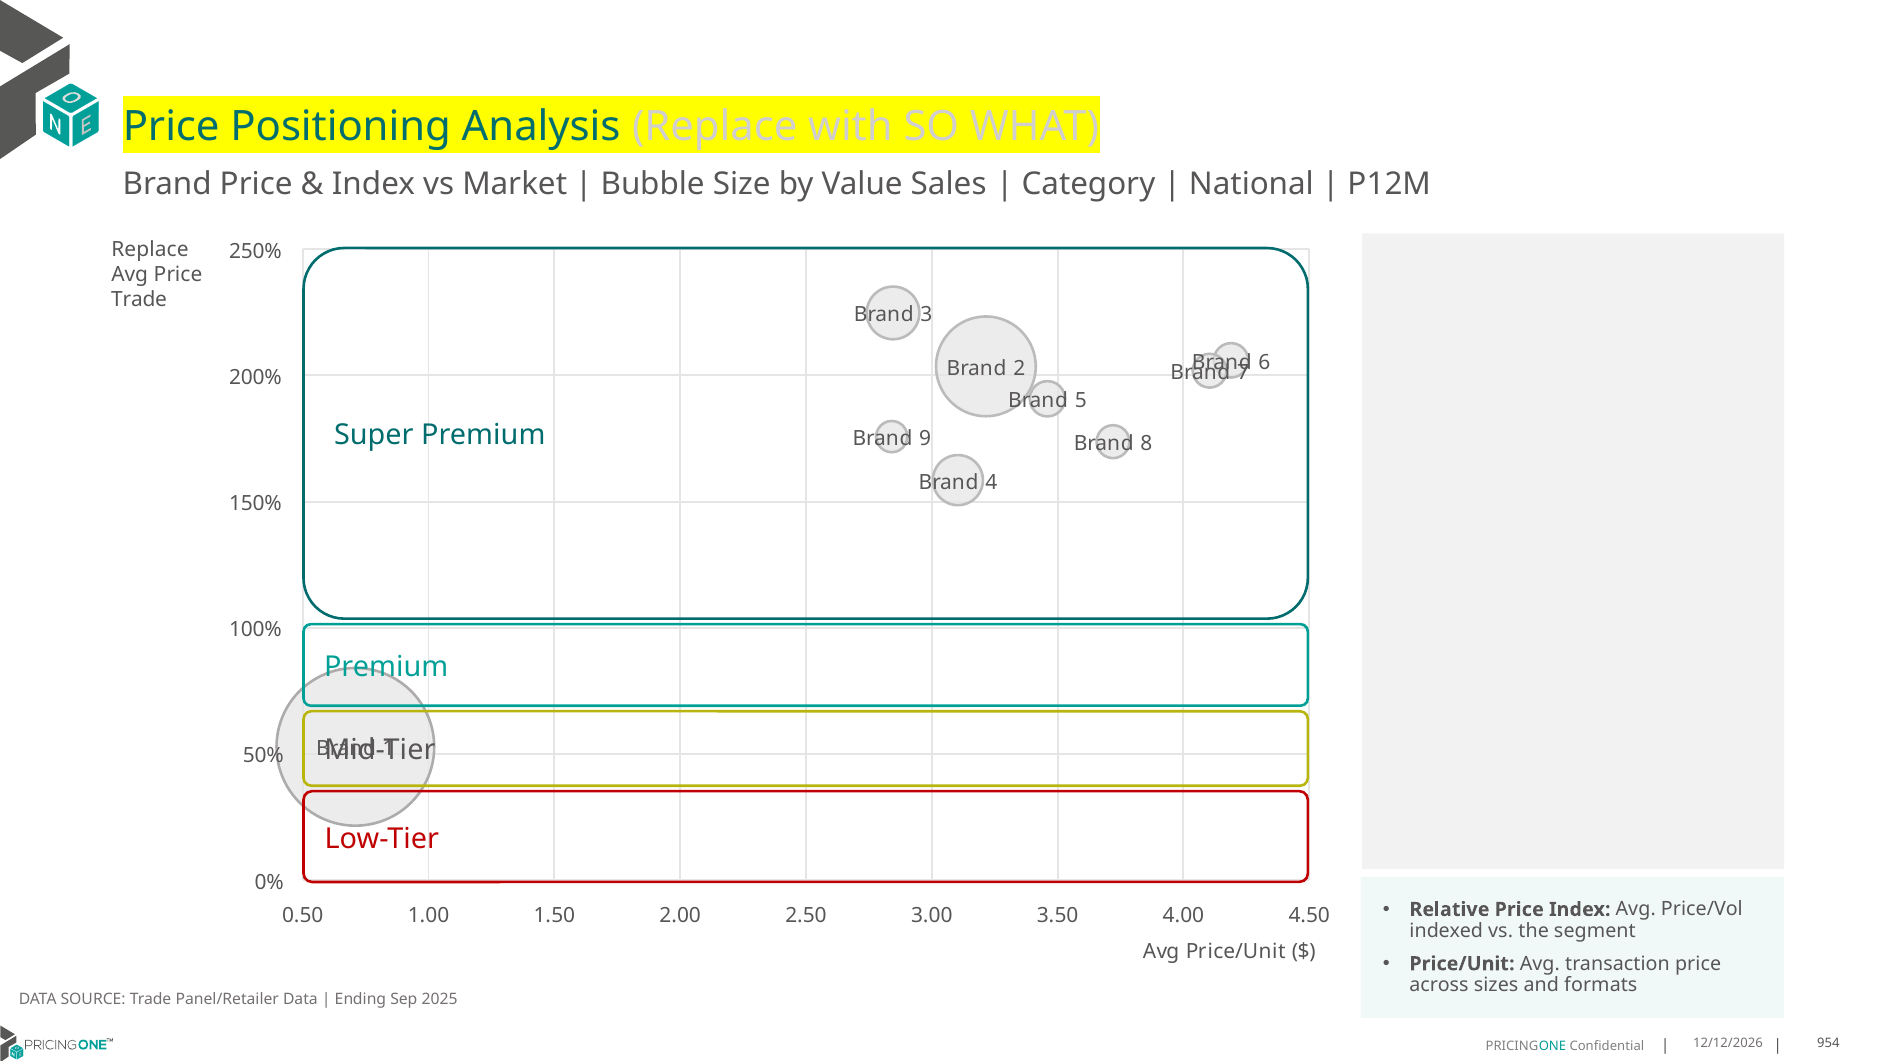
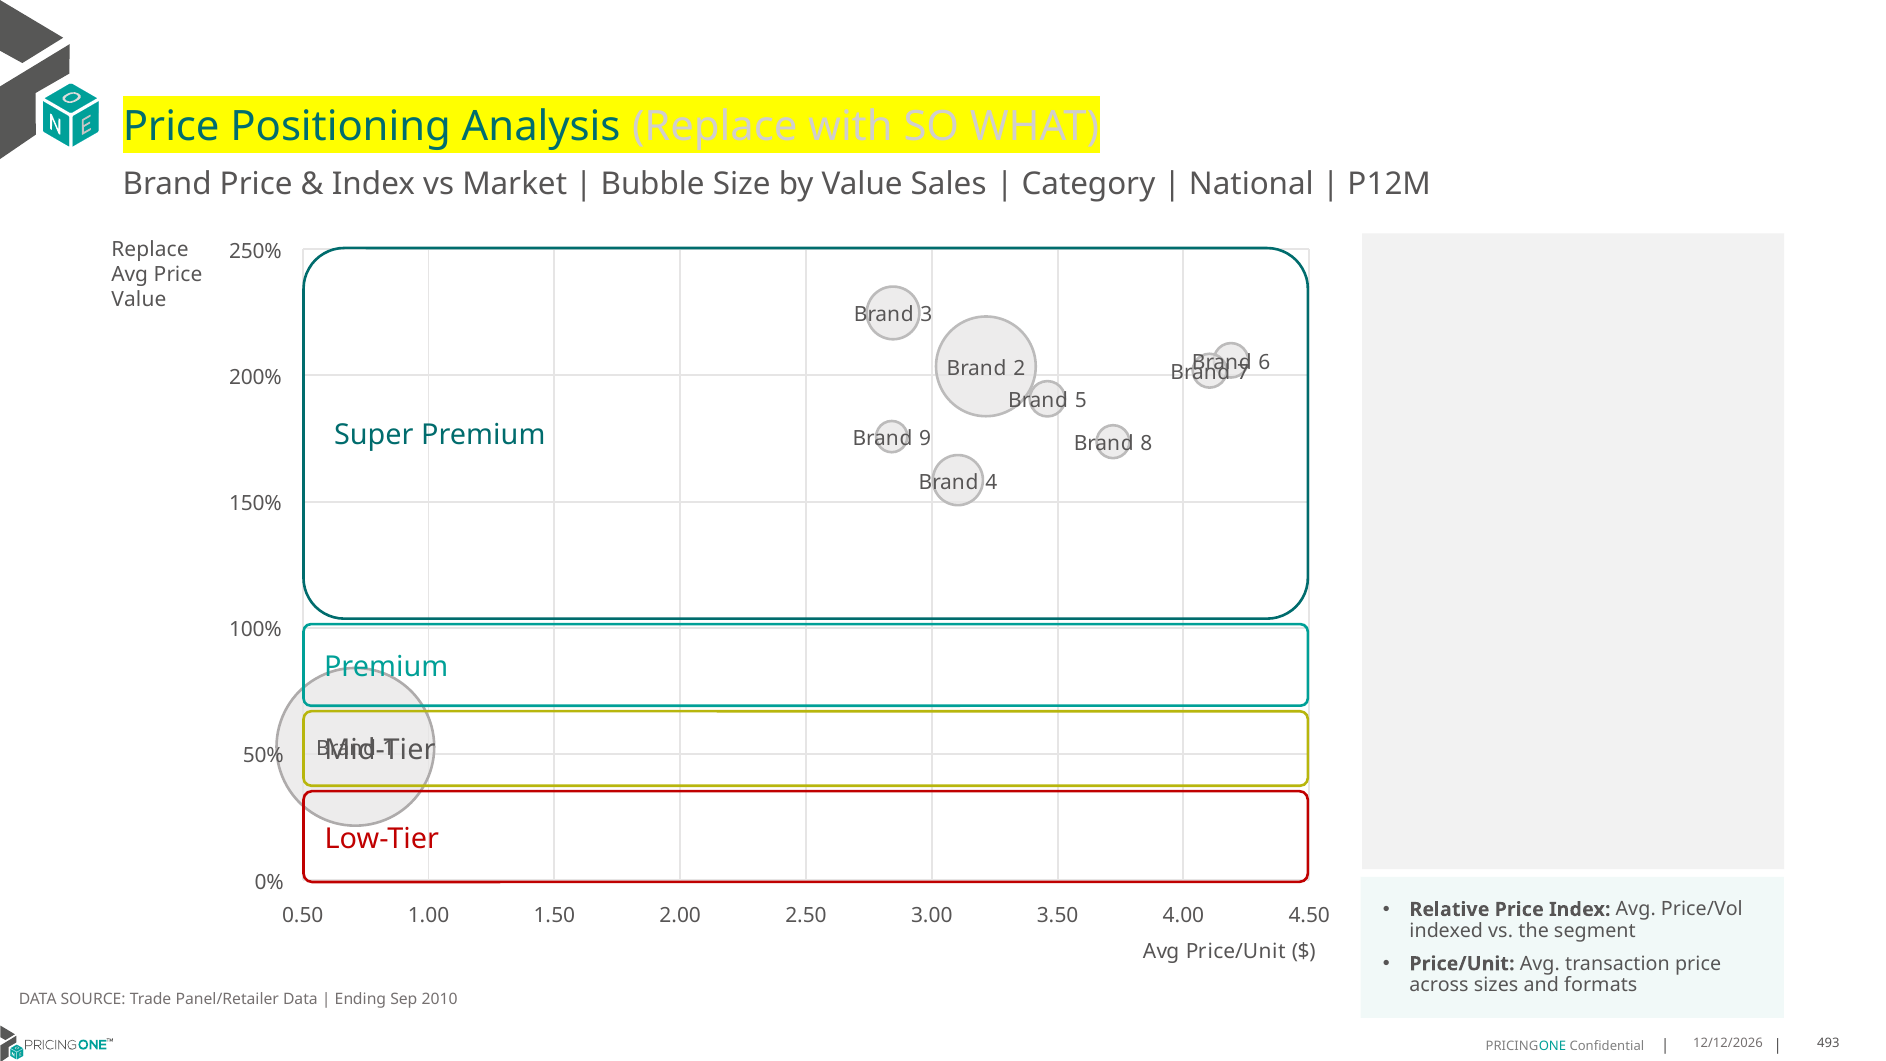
Trade: Trade -> Value (139, 300)
2025: 2025 -> 2010 (440, 999)
954: 954 -> 493 (1828, 1043)
